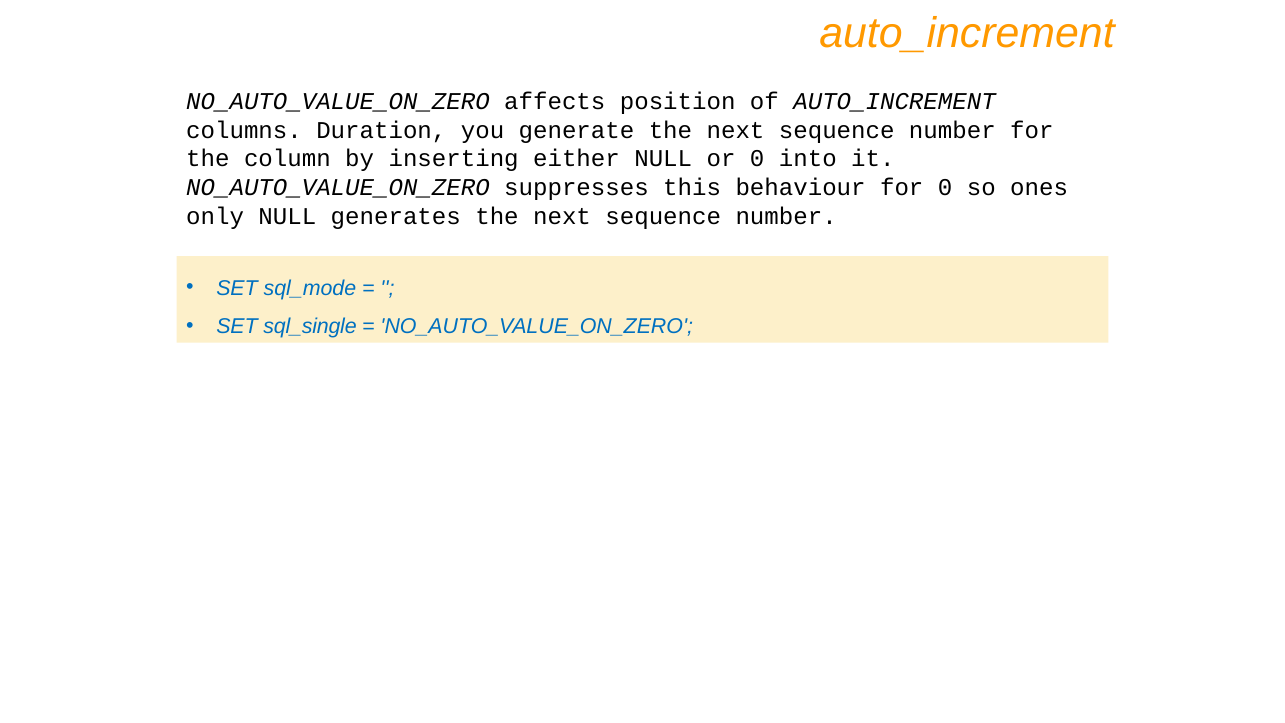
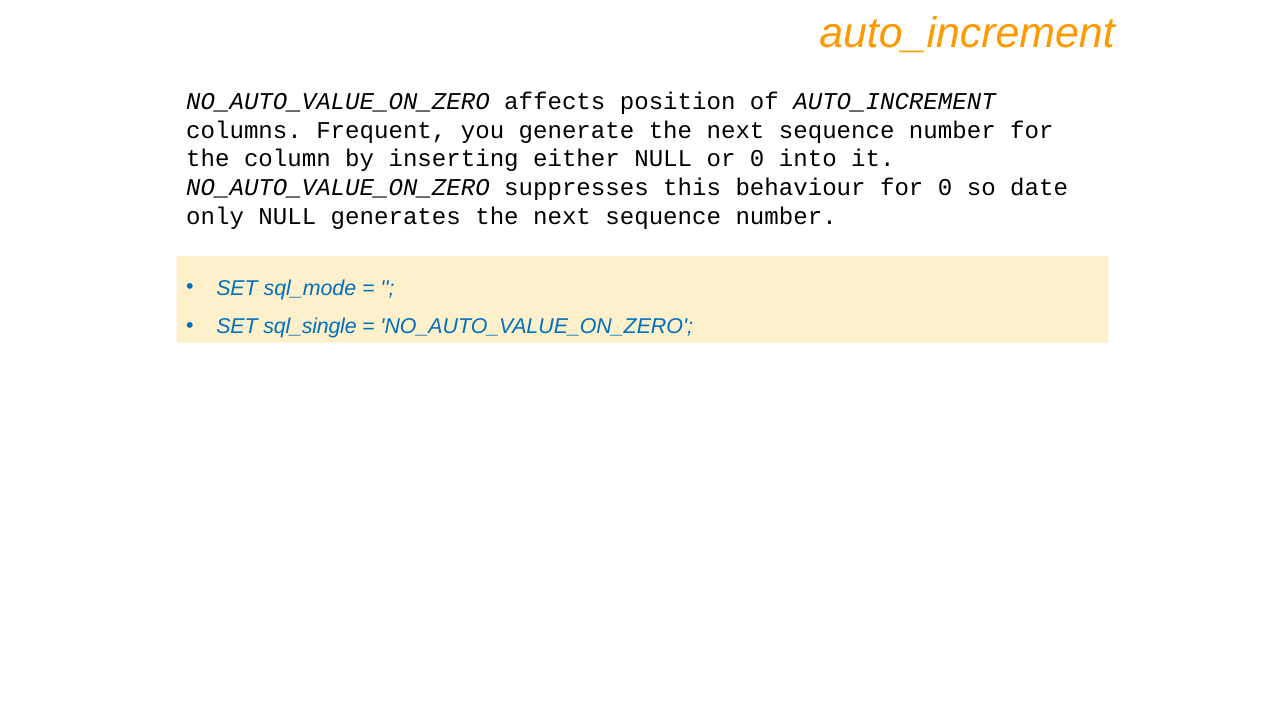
Duration: Duration -> Frequent (381, 130)
ones: ones -> date (1039, 188)
